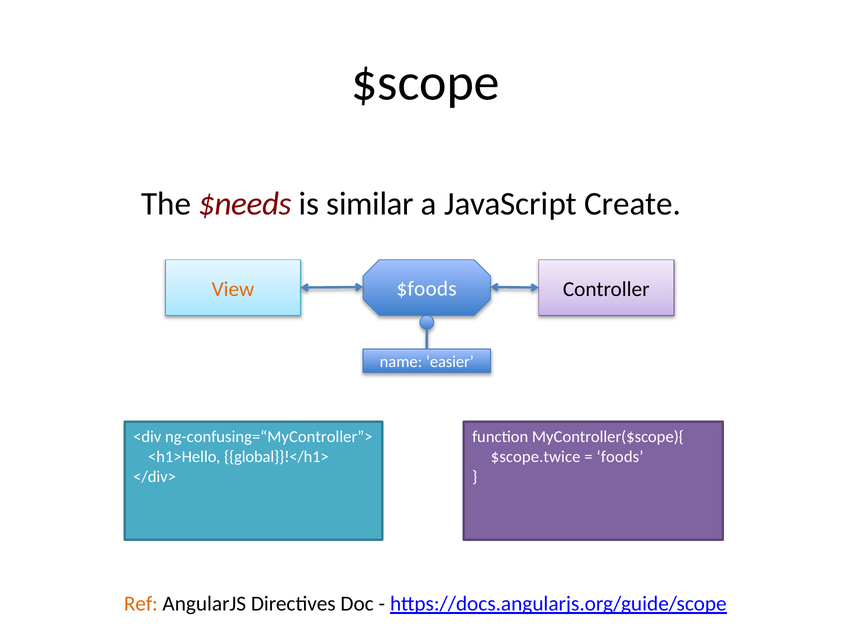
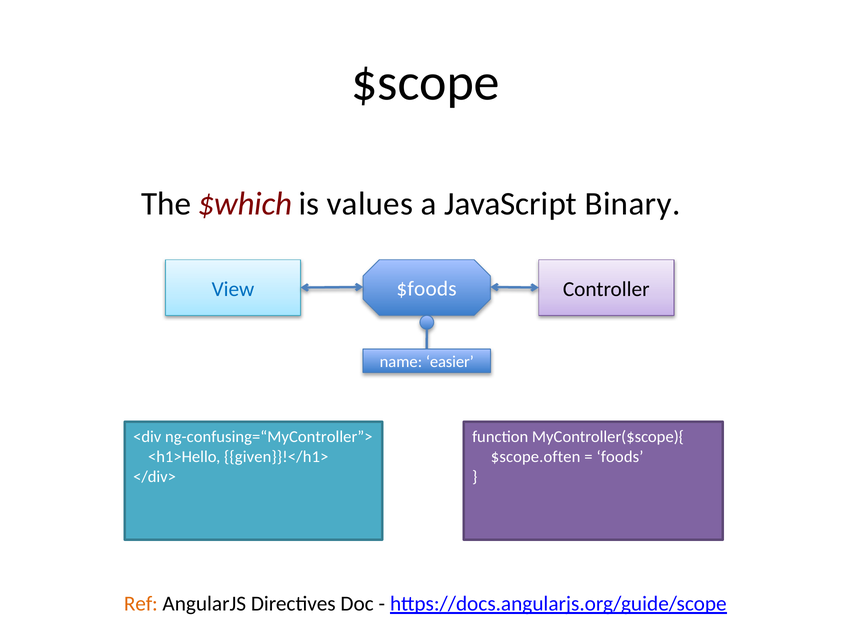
$needs: $needs -> $which (245, 204)
similar: similar -> values (370, 204)
Create: Create -> Binary (633, 204)
View colour: orange -> blue (233, 289)
global}}!</h1>: global}}!</h1> -> given}}!</h1> (276, 457)
$scope.twice: $scope.twice -> $scope.often (536, 457)
